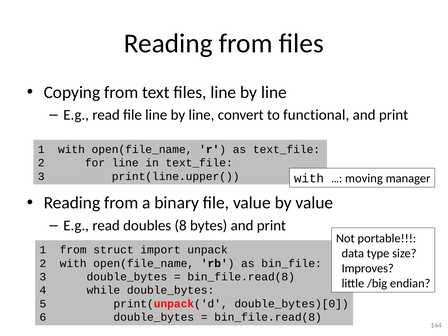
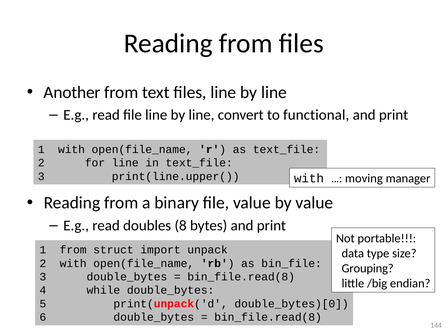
Copying: Copying -> Another (72, 92)
Improves: Improves -> Grouping (368, 268)
